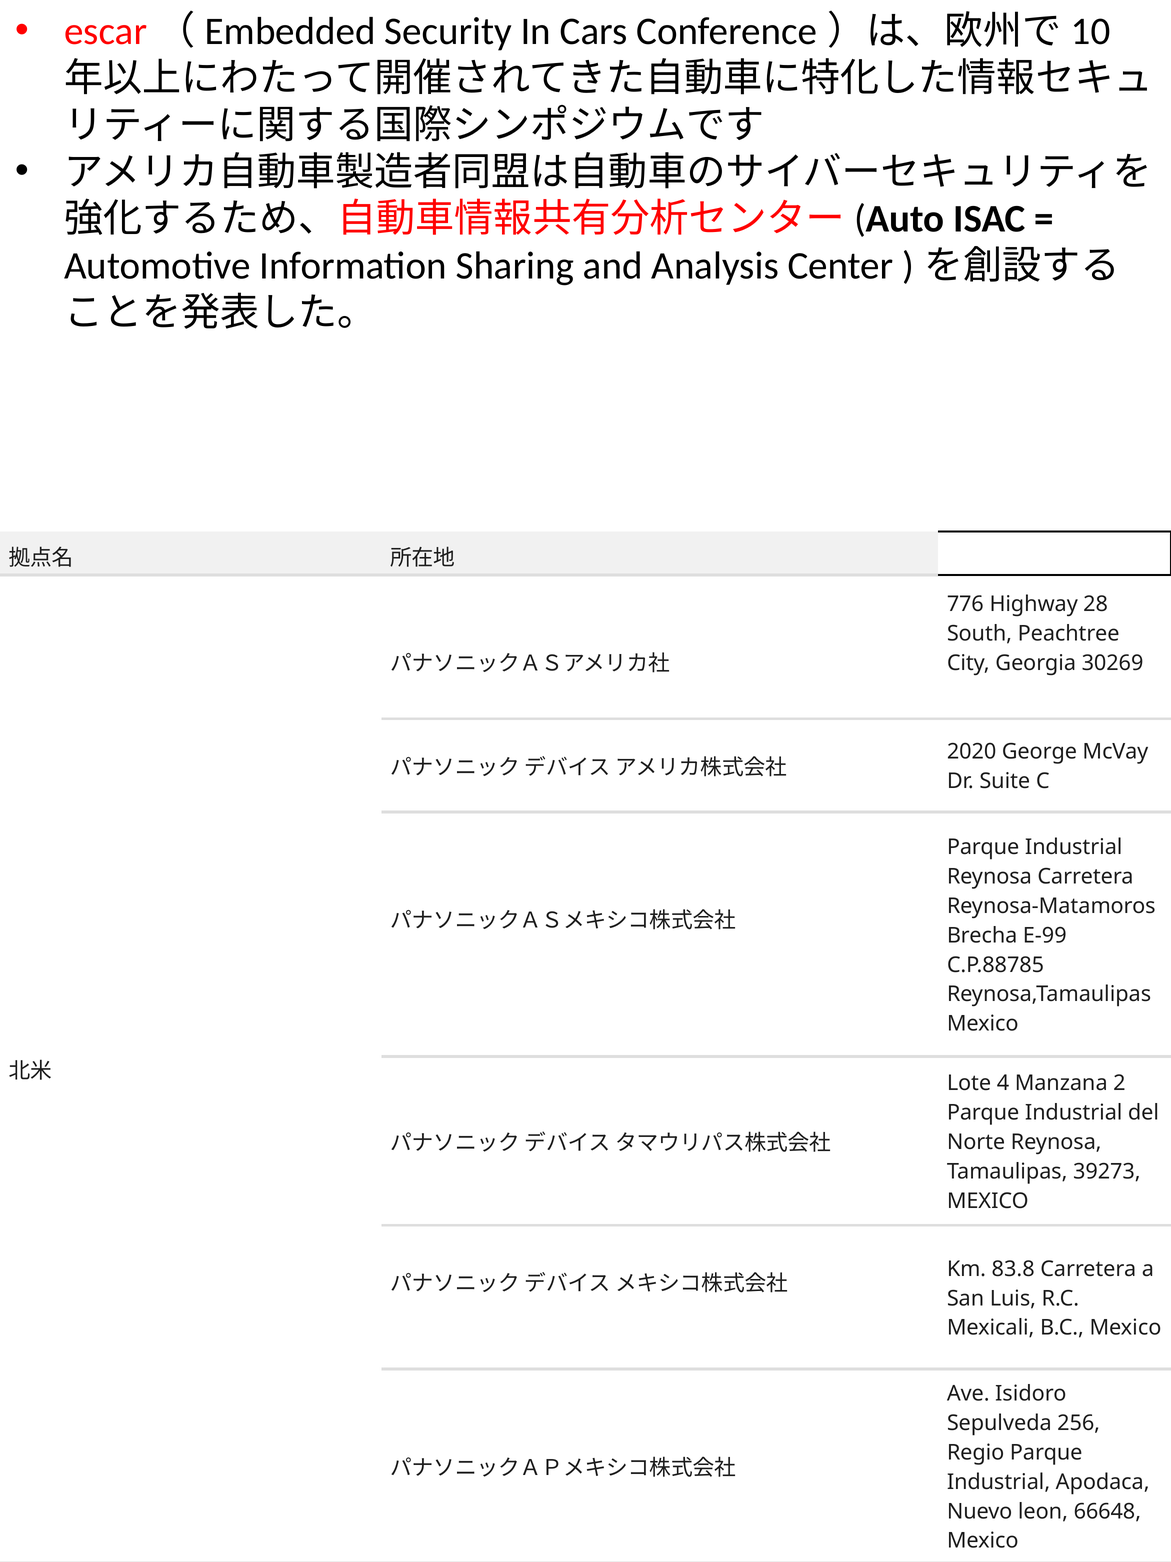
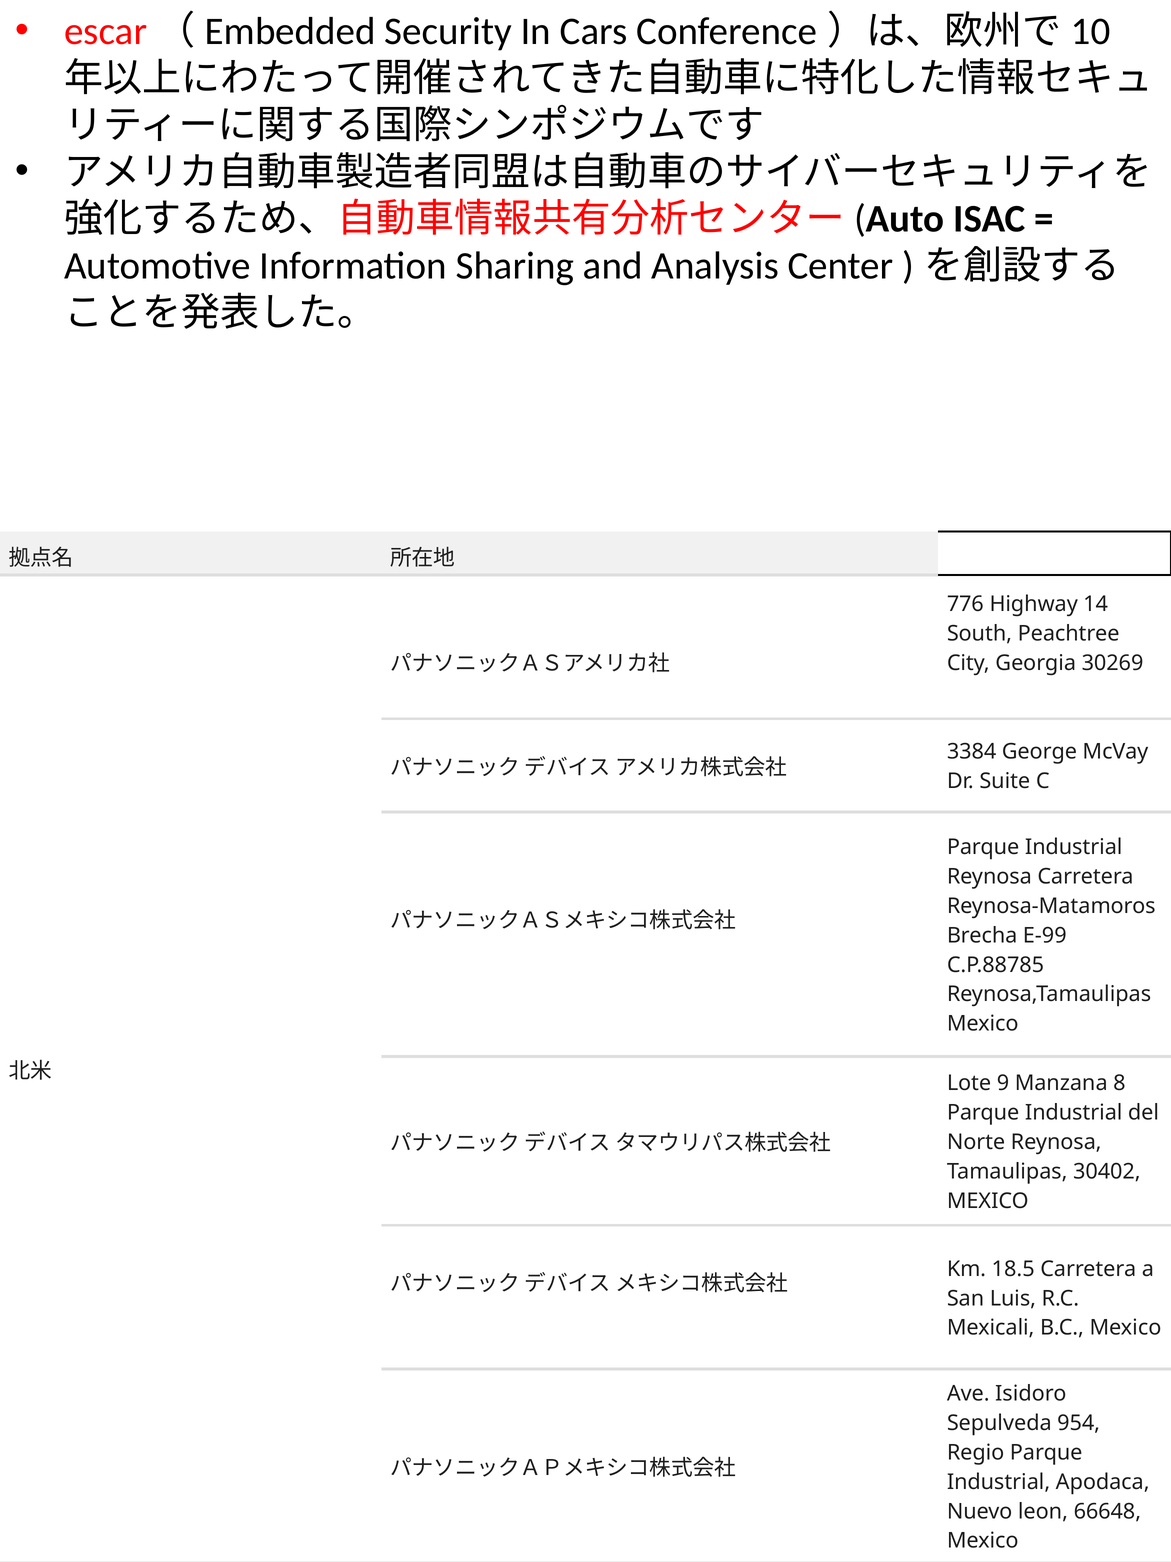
28: 28 -> 14 (1096, 604)
2020: 2020 -> 3384 (972, 752)
4: 4 -> 9 (1003, 1083)
2: 2 -> 8 (1119, 1083)
39273: 39273 -> 30402 (1107, 1171)
83.8: 83.8 -> 18.5 (1013, 1268)
256: 256 -> 954 (1079, 1422)
